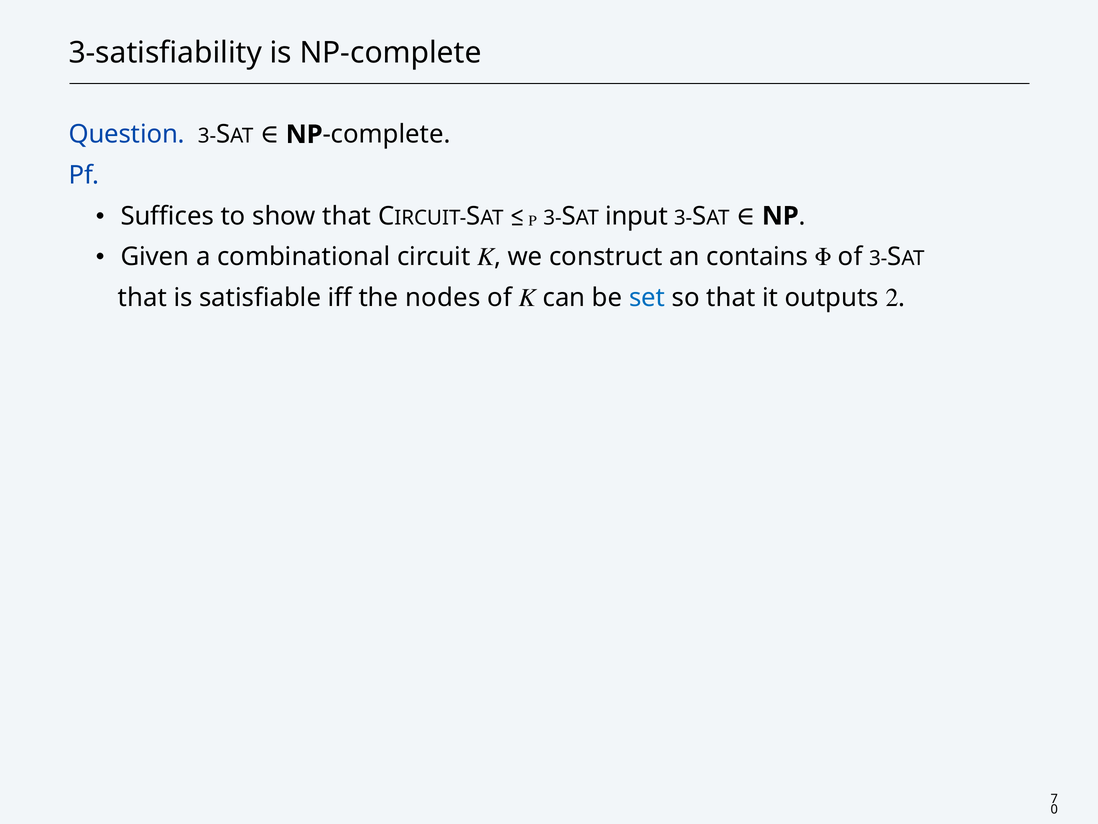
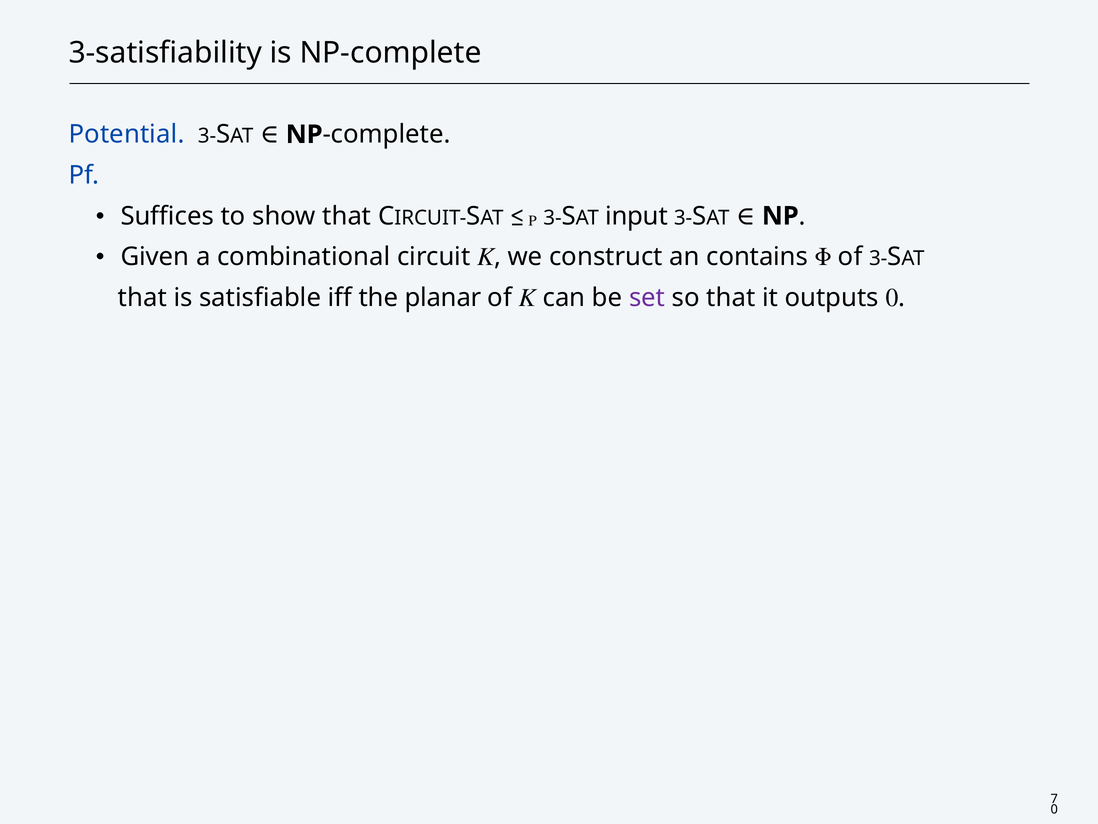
Question: Question -> Potential (127, 134)
nodes: nodes -> planar (443, 297)
set colour: blue -> purple (647, 297)
outputs 2: 2 -> 0 (892, 297)
